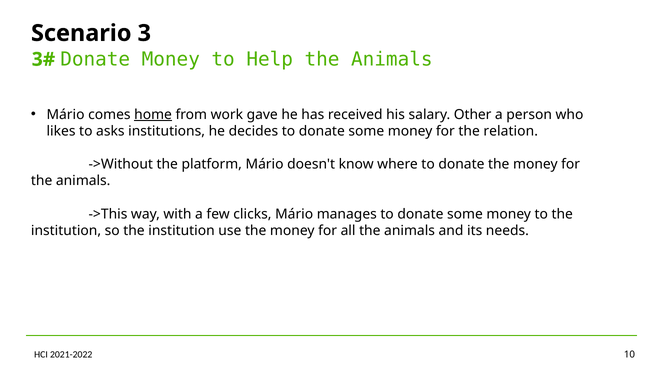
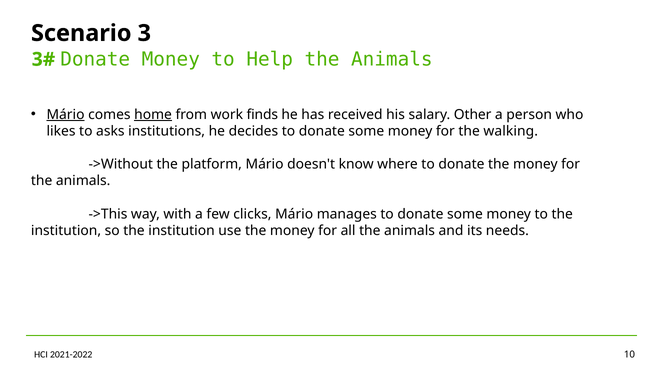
Mário underline: none -> present (66, 115)
gave: gave -> finds (262, 115)
relation: relation -> walking (511, 131)
